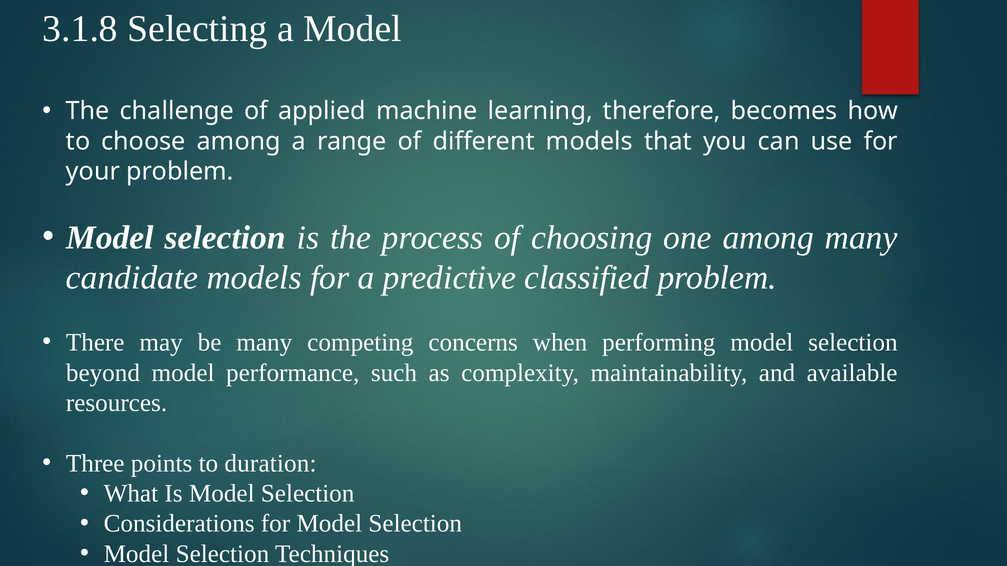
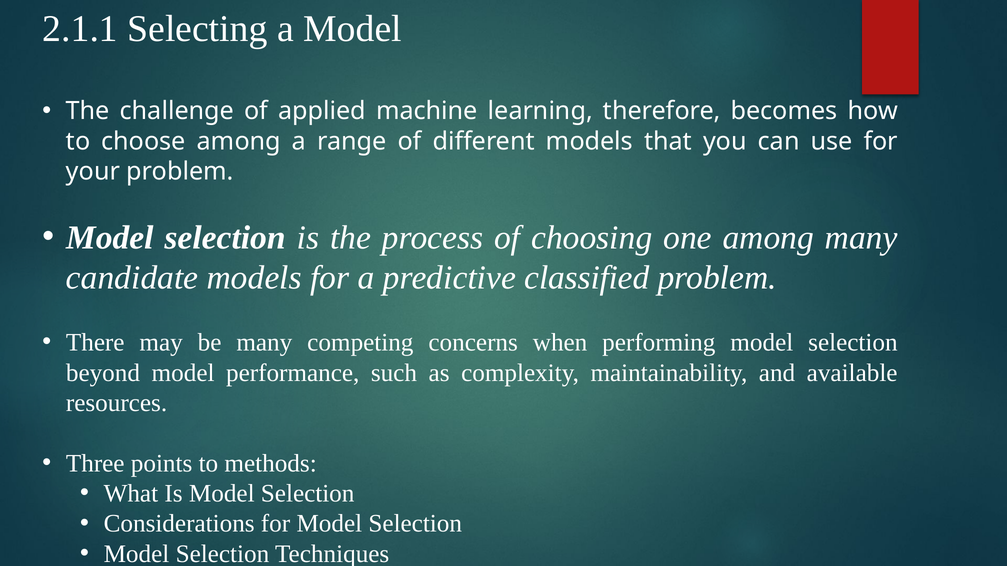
3.1.8: 3.1.8 -> 2.1.1 (80, 29)
duration: duration -> methods (271, 464)
